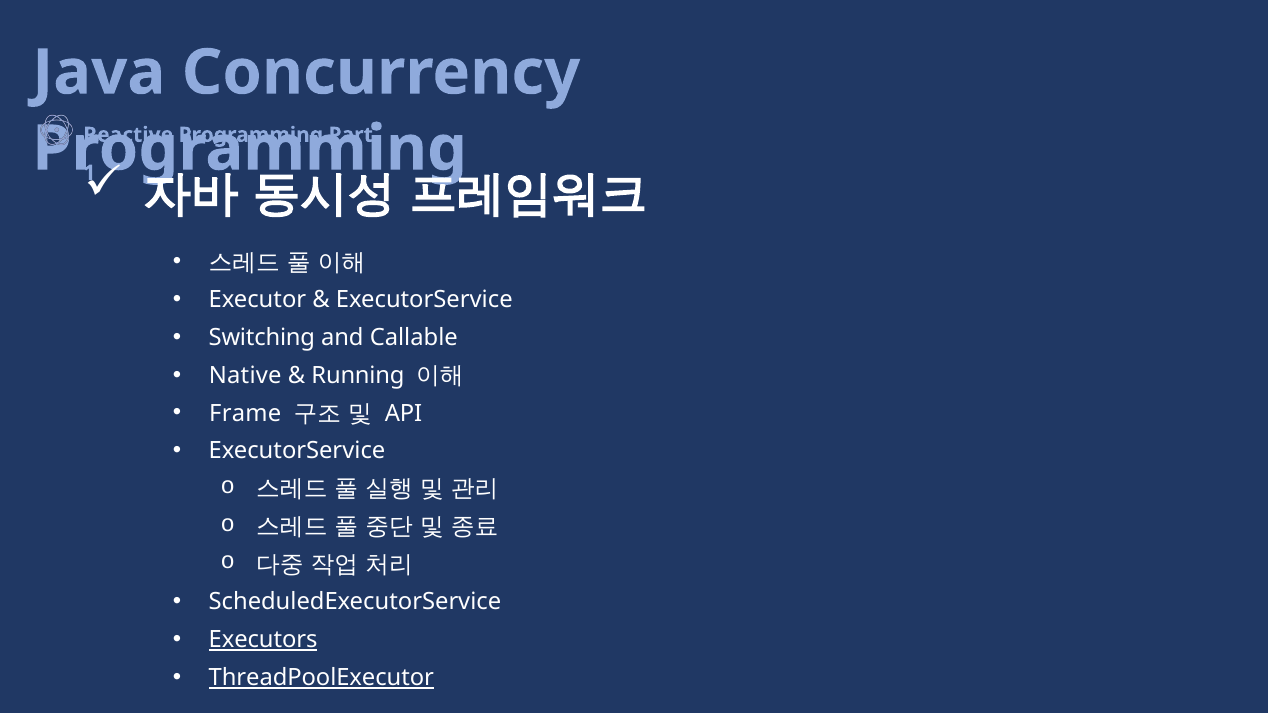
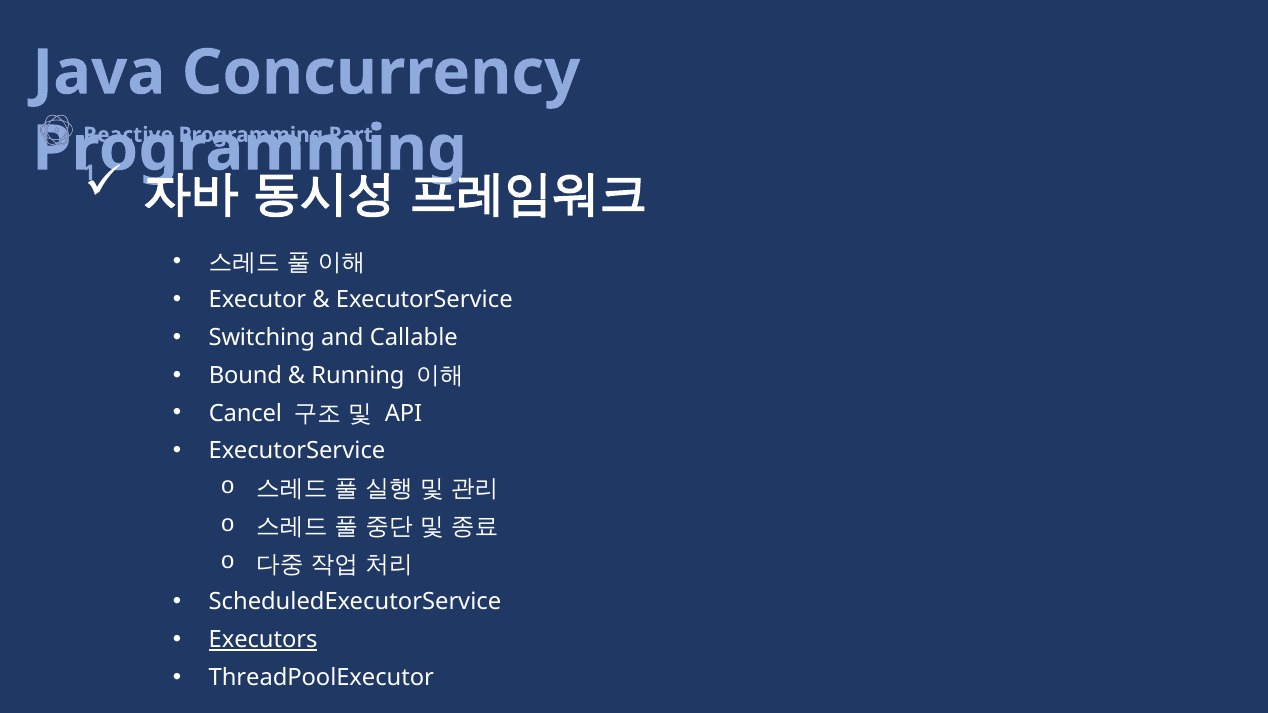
Native: Native -> Bound (245, 376)
Frame: Frame -> Cancel (245, 413)
ThreadPoolExecutor underline: present -> none (321, 678)
